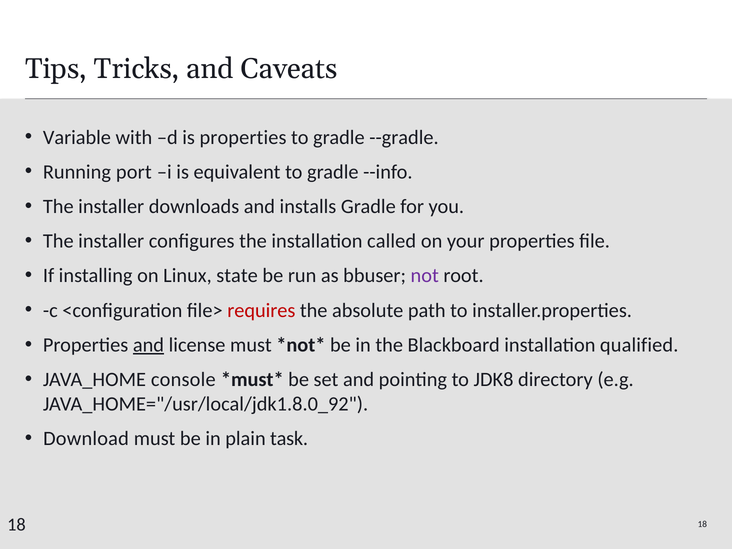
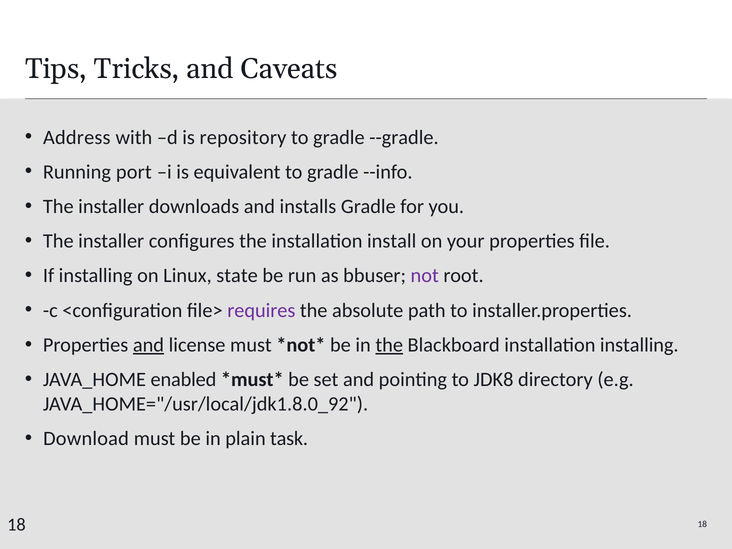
Variable: Variable -> Address (77, 137)
is properties: properties -> repository (243, 137)
called: called -> install (392, 241)
requires colour: red -> purple (261, 310)
the underline: none -> present (389, 345)
installation qualified: qualified -> installing (639, 345)
console: console -> enabled (183, 380)
